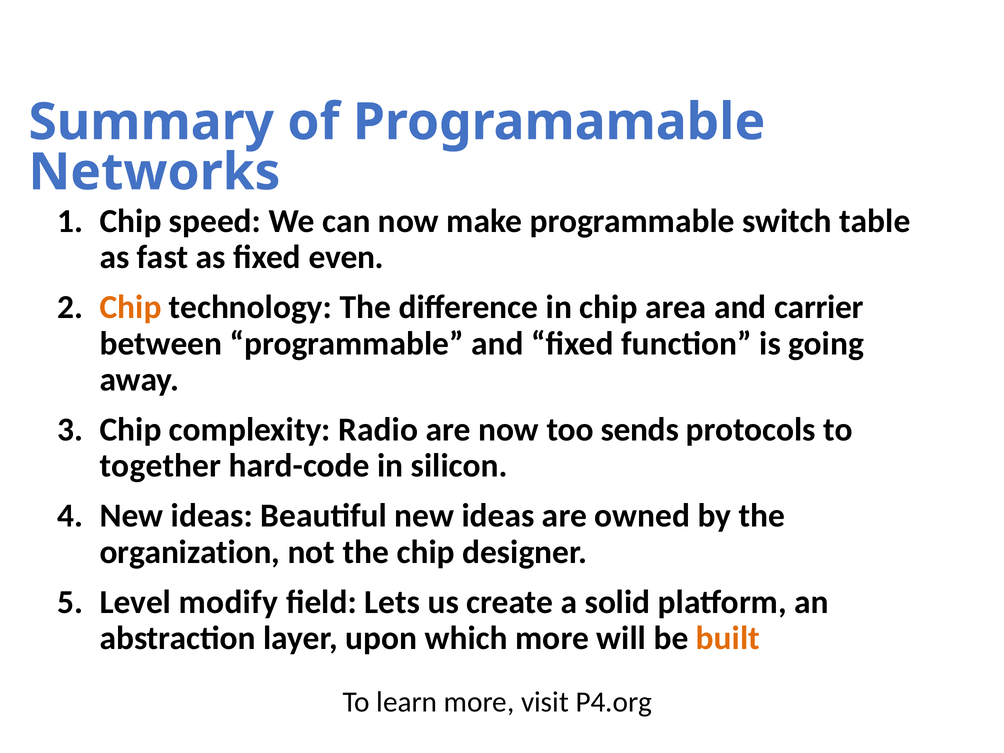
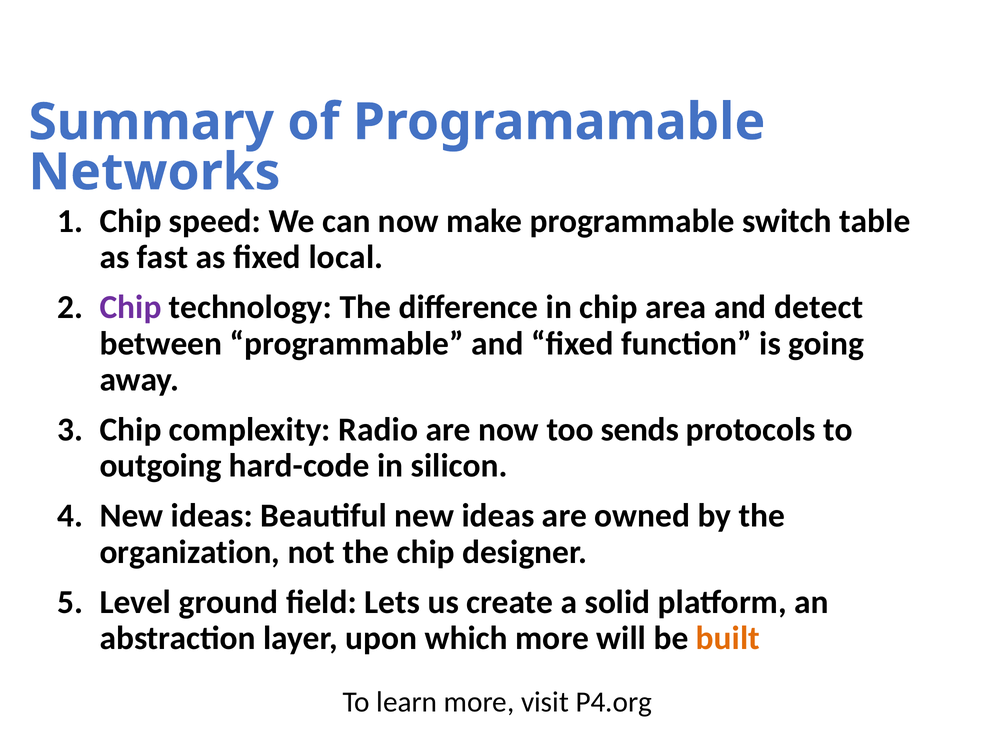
even: even -> local (346, 257)
Chip colour: orange -> purple (131, 307)
carrier: carrier -> detect (819, 307)
together: together -> outgoing (161, 466)
modify: modify -> ground (229, 602)
